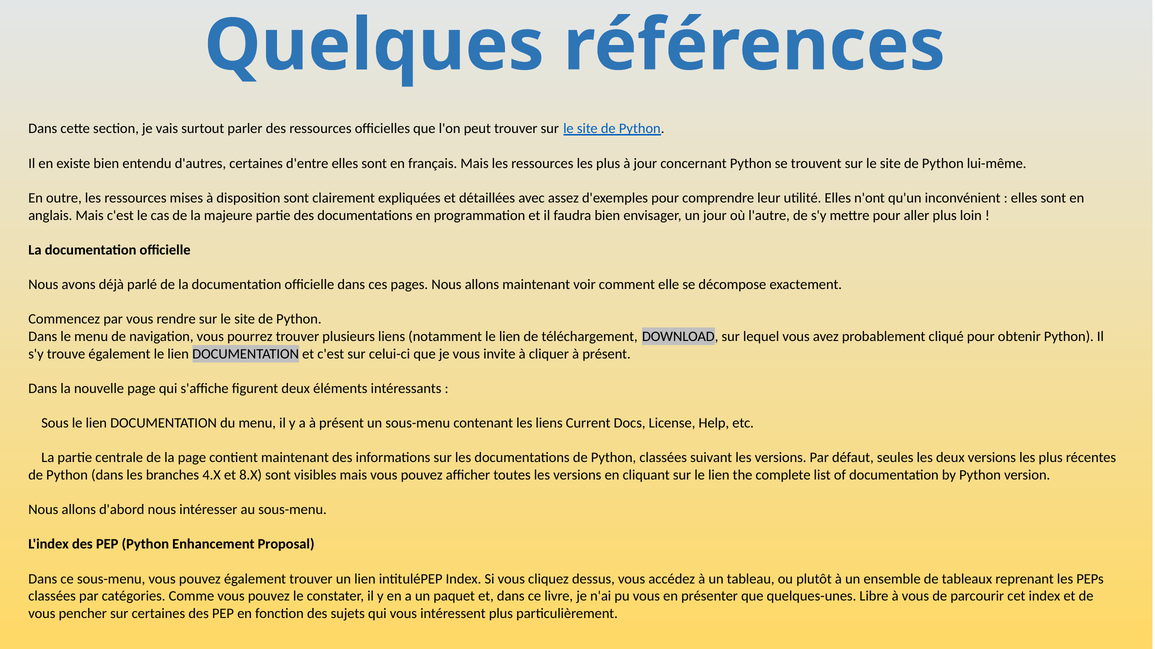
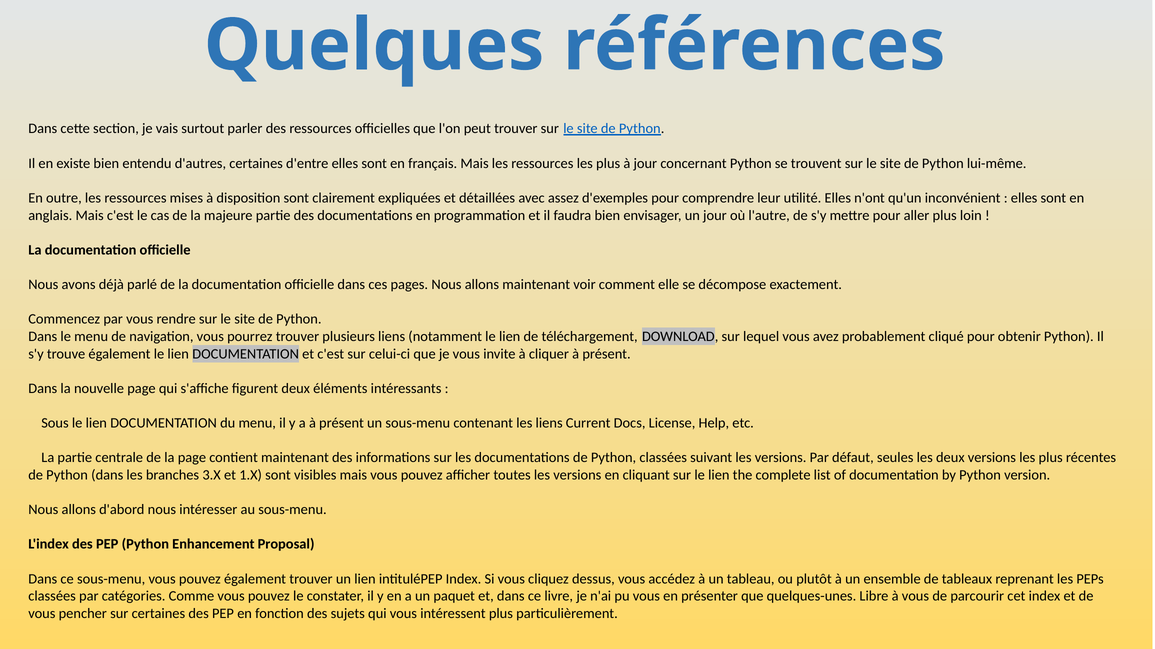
4.X: 4.X -> 3.X (212, 475)
8.X: 8.X -> 1.X (251, 475)
